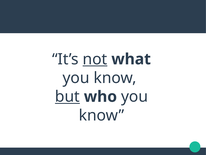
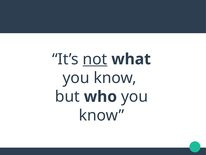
but underline: present -> none (67, 96)
